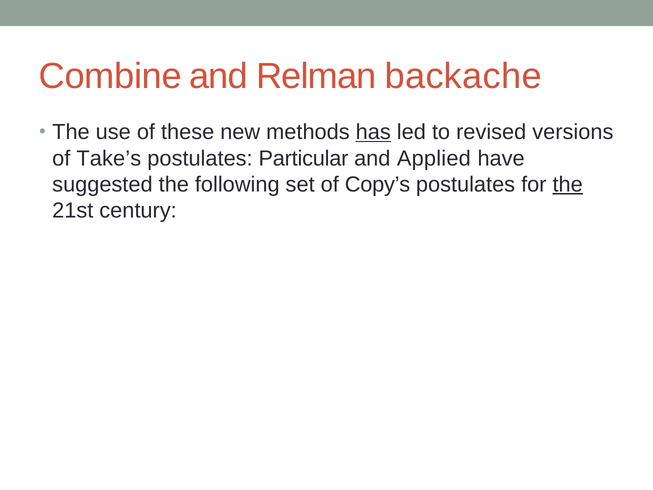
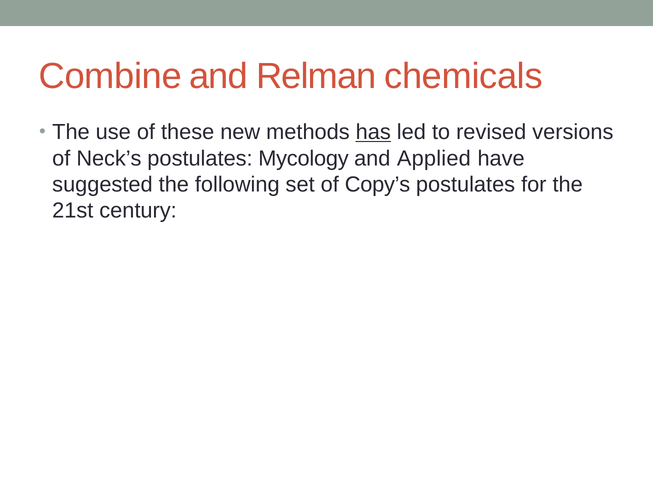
backache: backache -> chemicals (464, 76)
Take’s: Take’s -> Neck’s (109, 158)
Particular: Particular -> Mycology (303, 158)
the underline: present -> none (568, 184)
